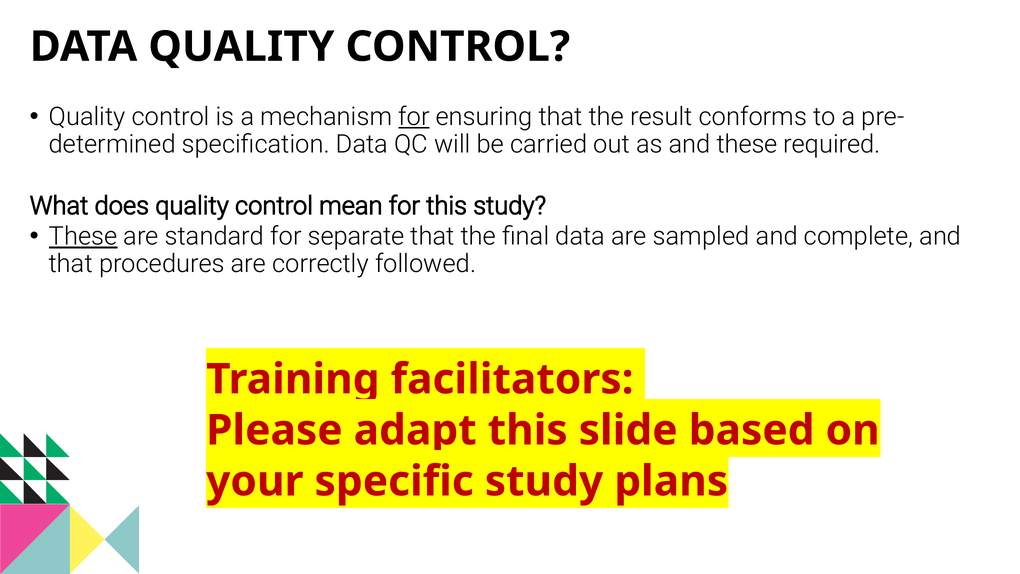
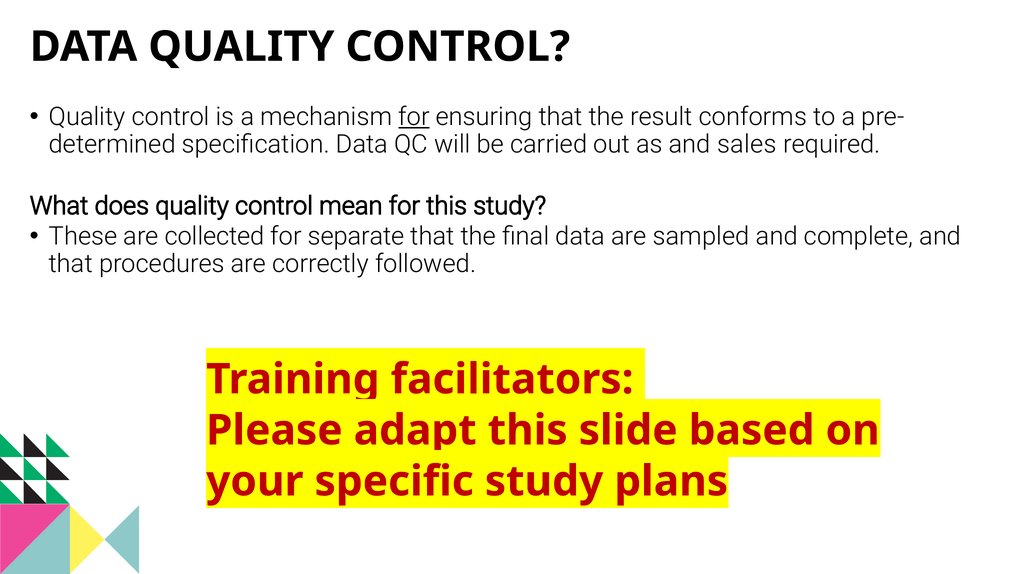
and these: these -> sales (747, 144)
These underline: present -> none (83, 236)
standard: standard -> collected (215, 236)
